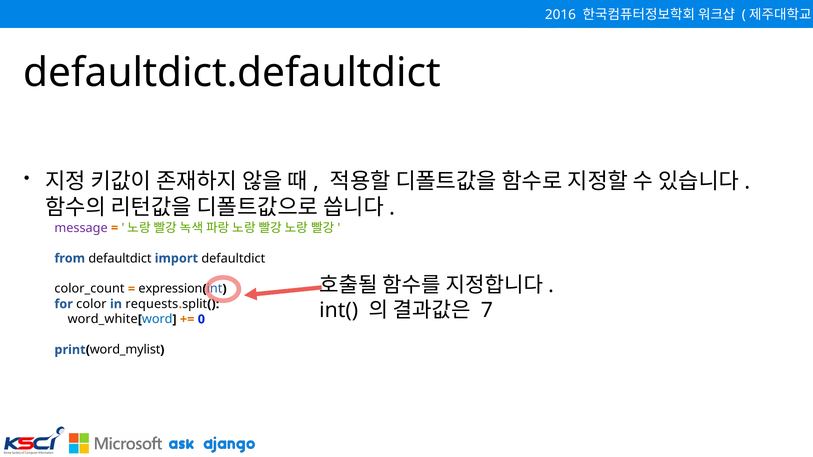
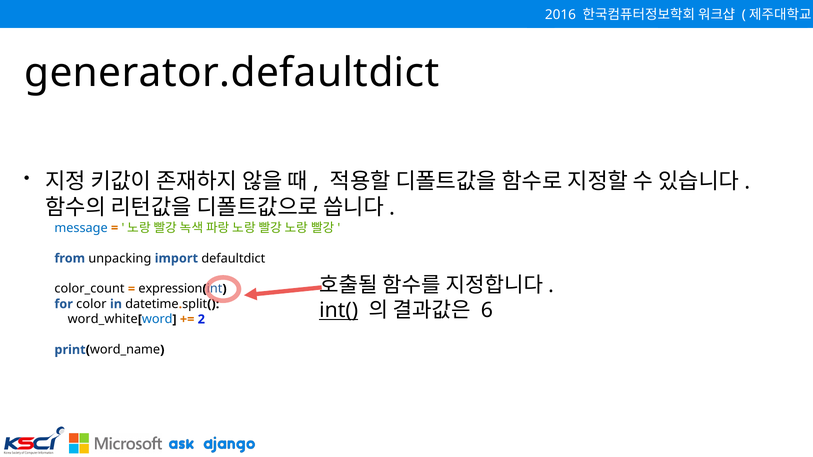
defaultdict.defaultdict: defaultdict.defaultdict -> generator.defaultdict (232, 73)
message colour: purple -> blue (81, 228)
from defaultdict: defaultdict -> unpacking (120, 258)
requests: requests -> datetime (152, 304)
int( underline: none -> present (339, 311)
7: 7 -> 6 (487, 311)
0: 0 -> 2 (201, 319)
word_mylist: word_mylist -> word_name (125, 350)
